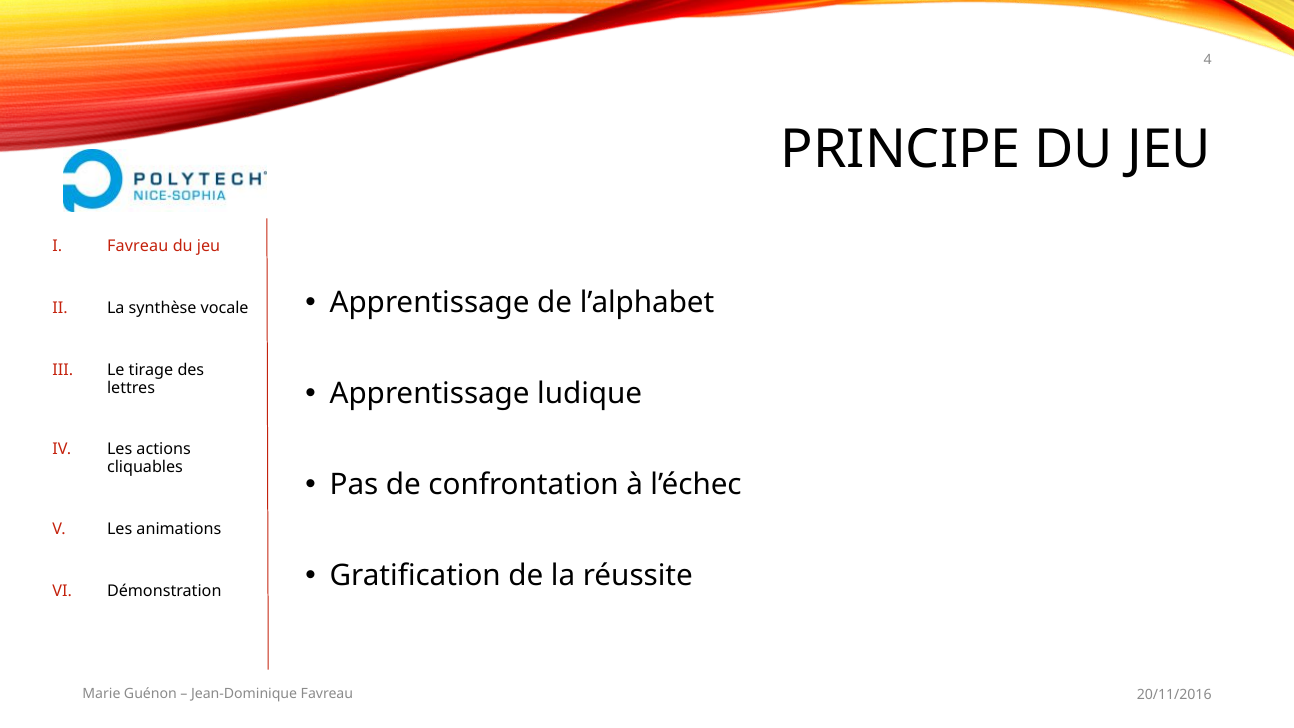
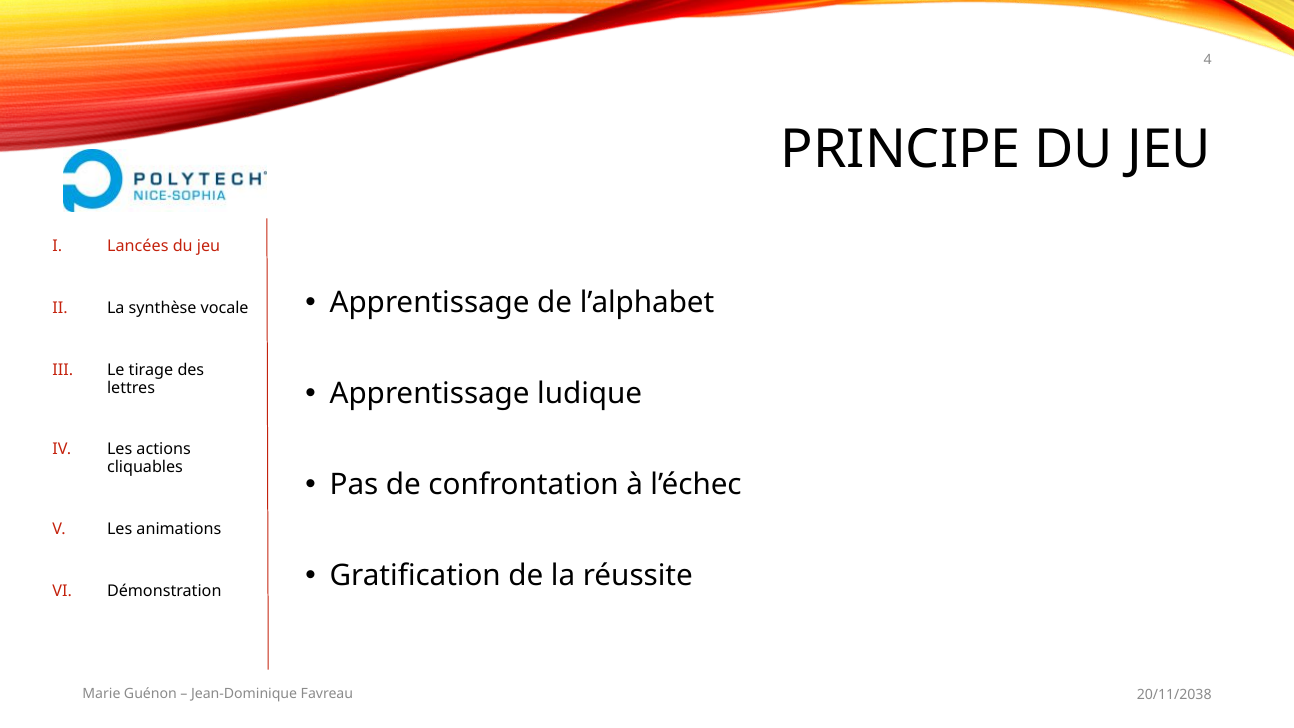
Favreau: Favreau -> Lancées (138, 246)
20/11/2016: 20/11/2016 -> 20/11/2038 (1174, 695)
